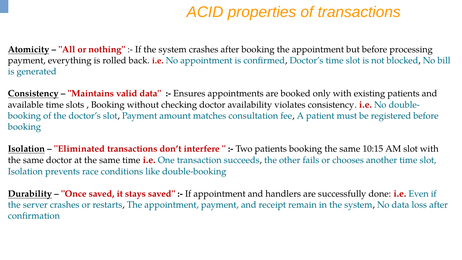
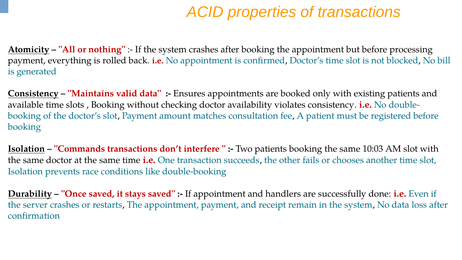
Eliminated: Eliminated -> Commands (80, 149)
10:15: 10:15 -> 10:03 (373, 149)
